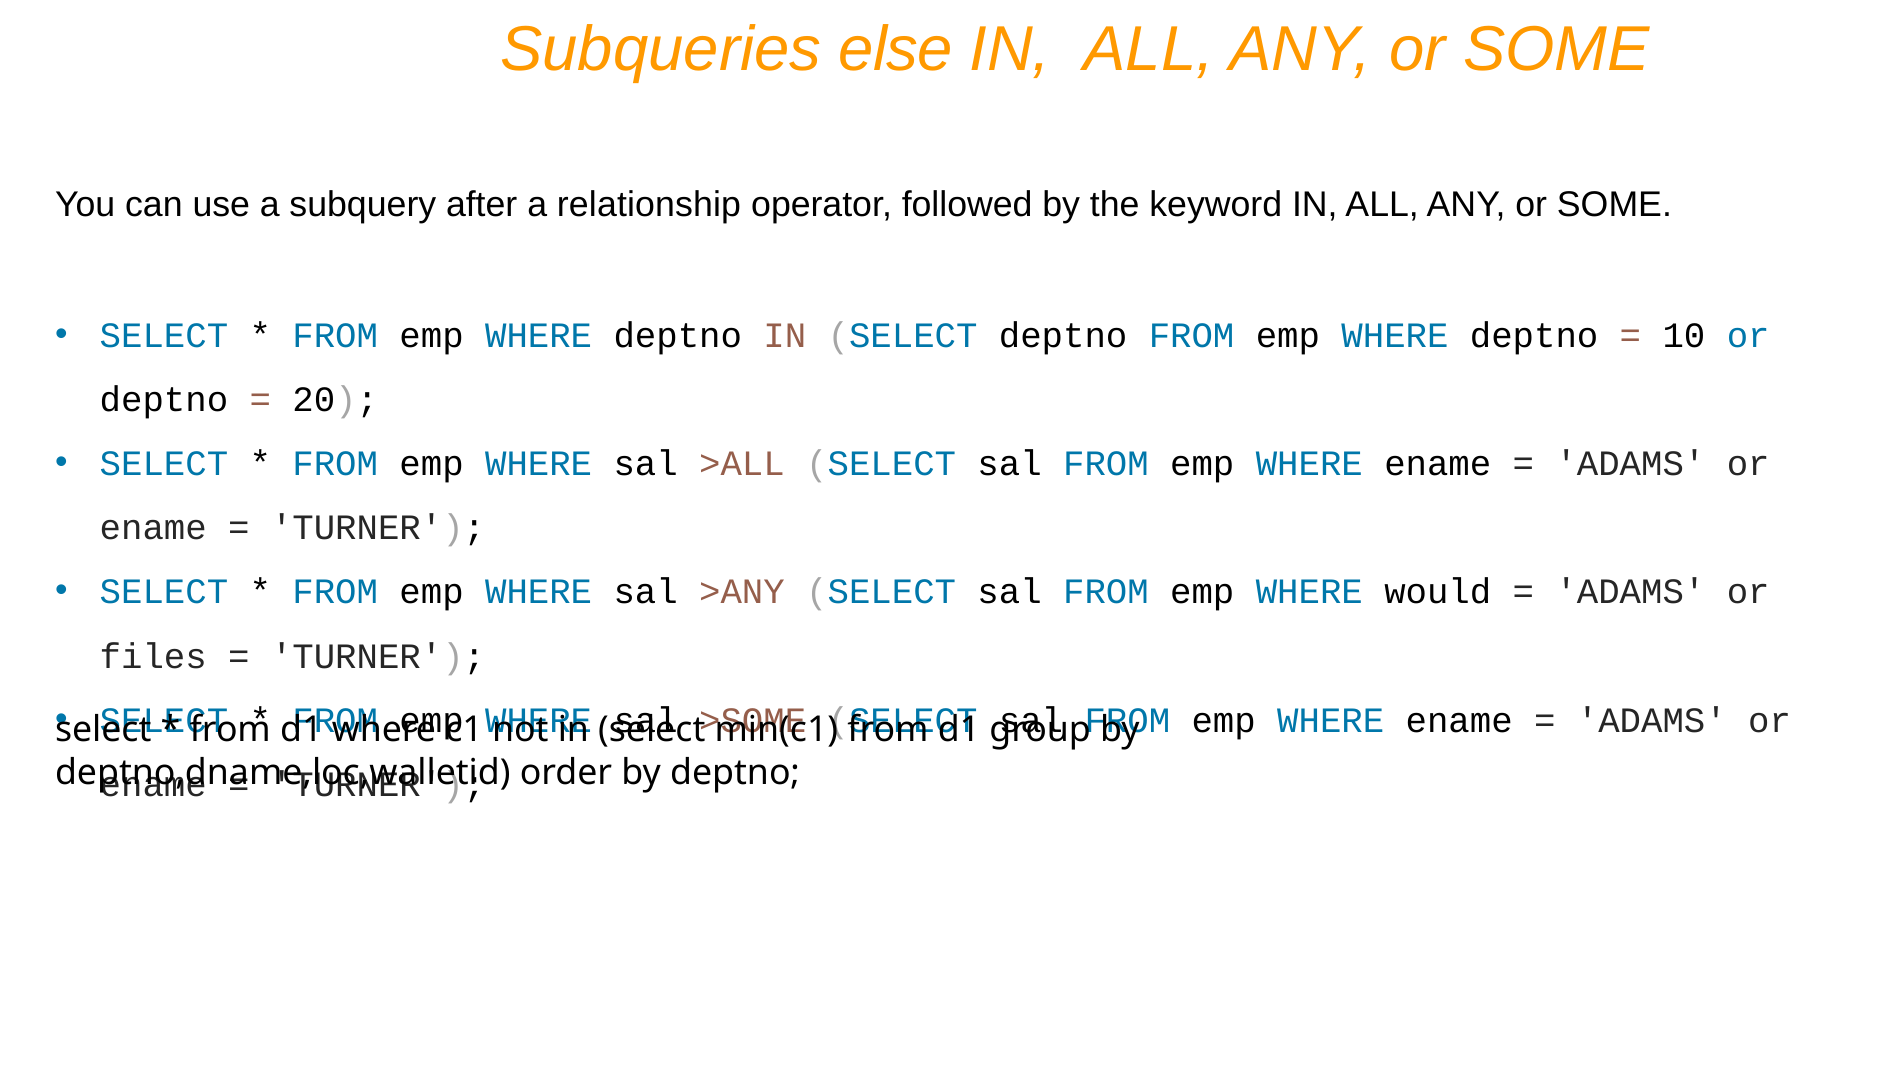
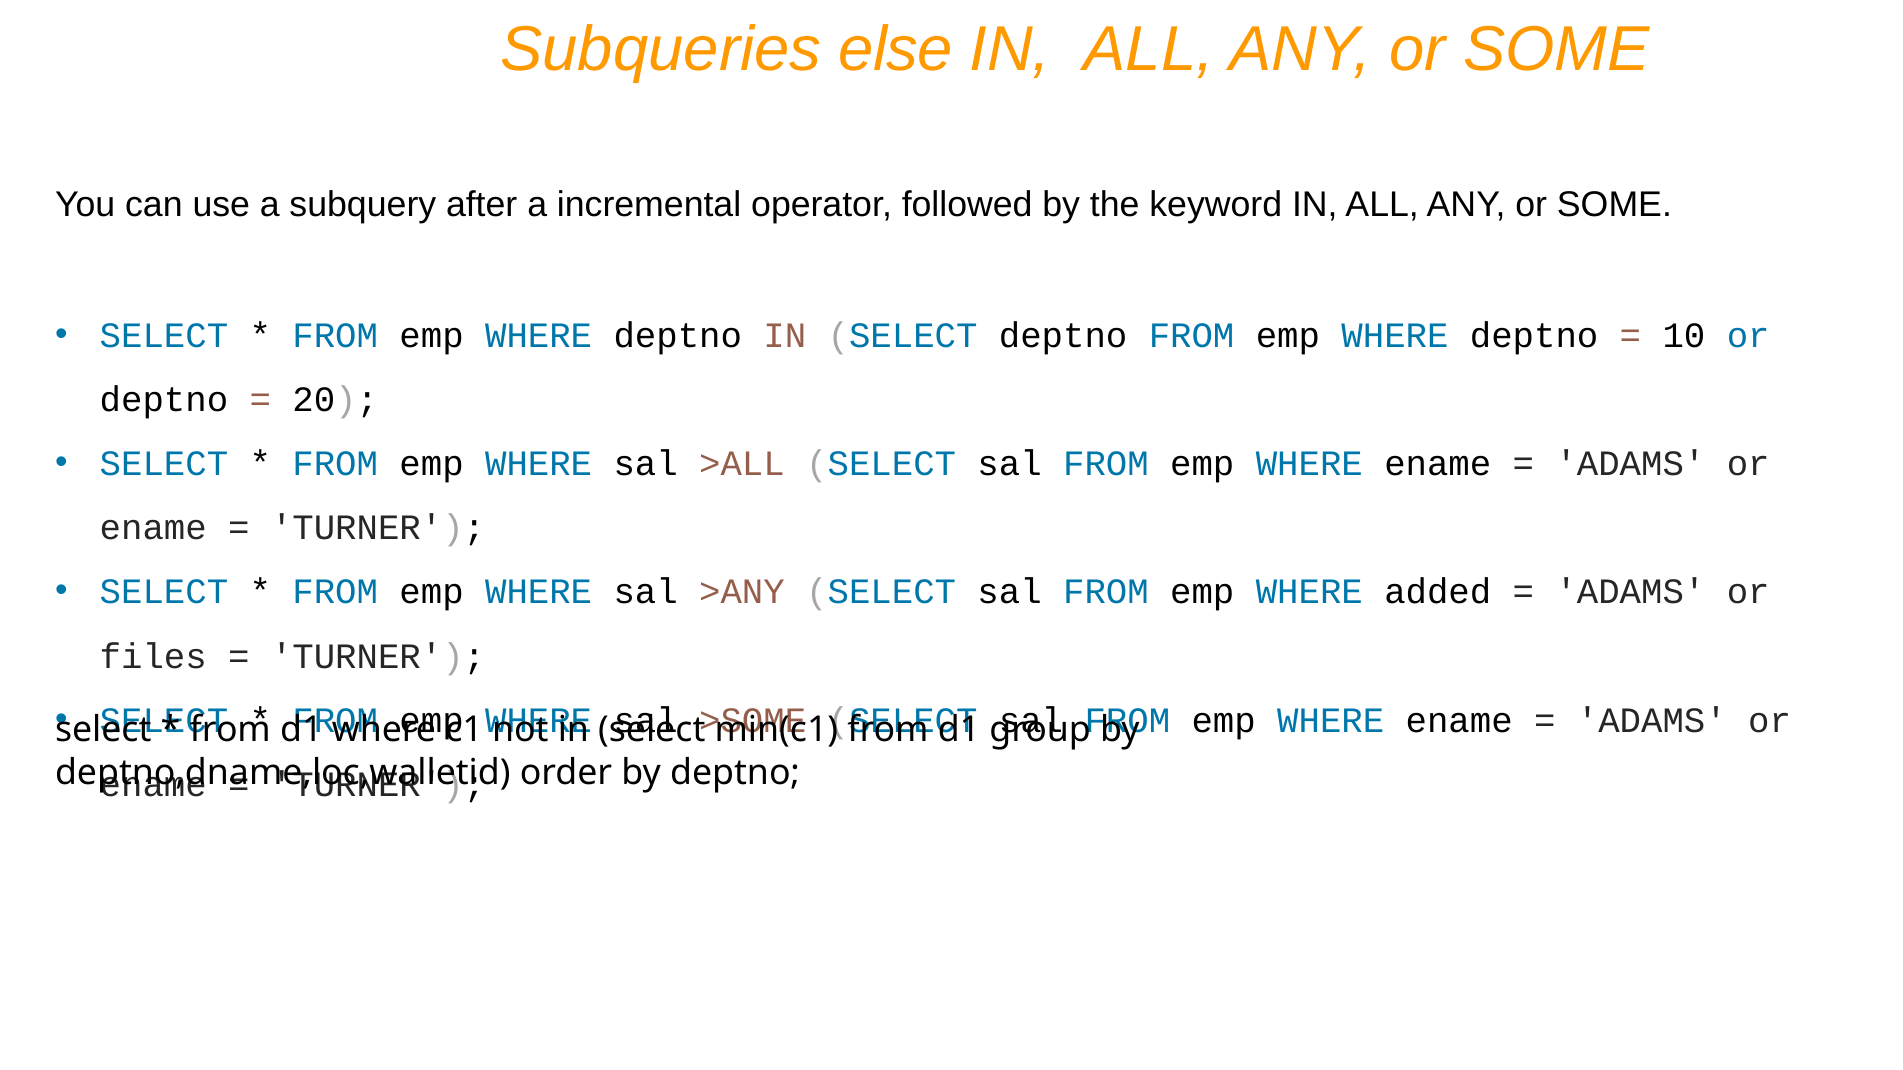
relationship: relationship -> incremental (649, 205)
would: would -> added (1438, 592)
